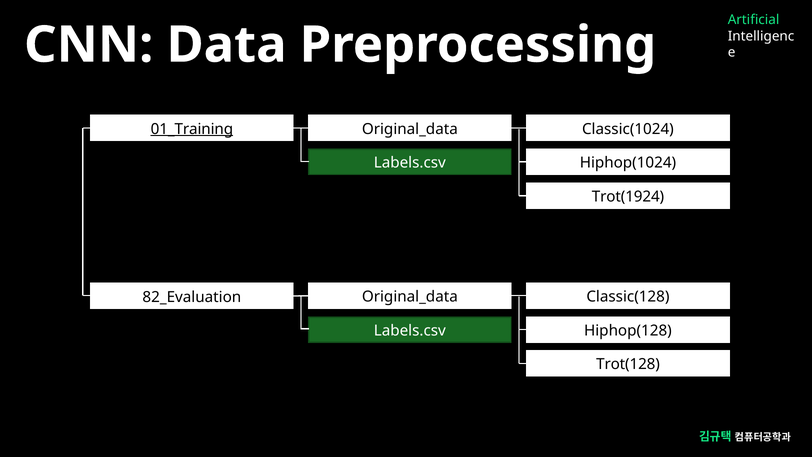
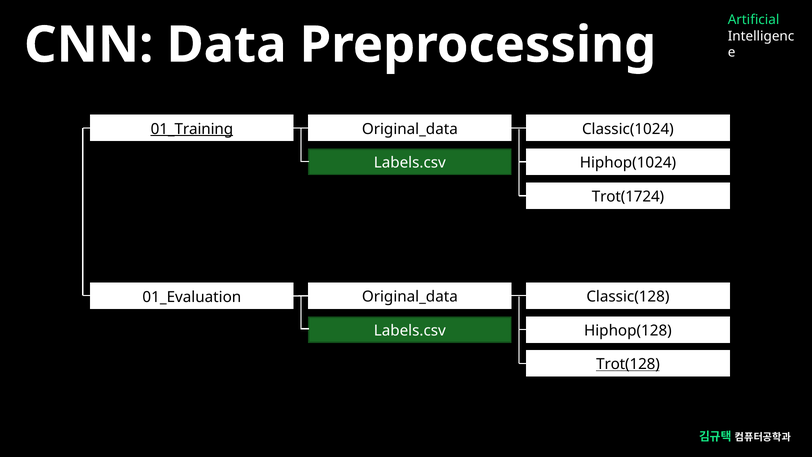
Trot(1924: Trot(1924 -> Trot(1724 (628, 197)
82_Evaluation: 82_Evaluation -> 01_Evaluation (192, 297)
Trot(128 underline: none -> present (628, 364)
